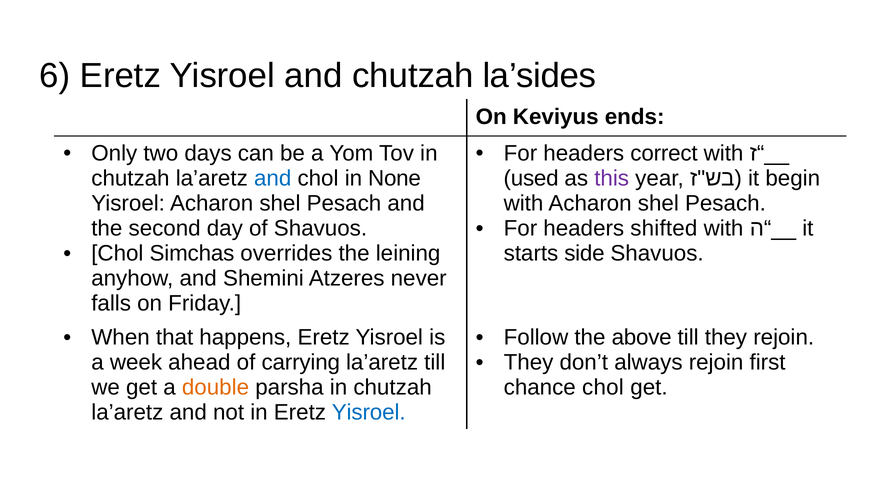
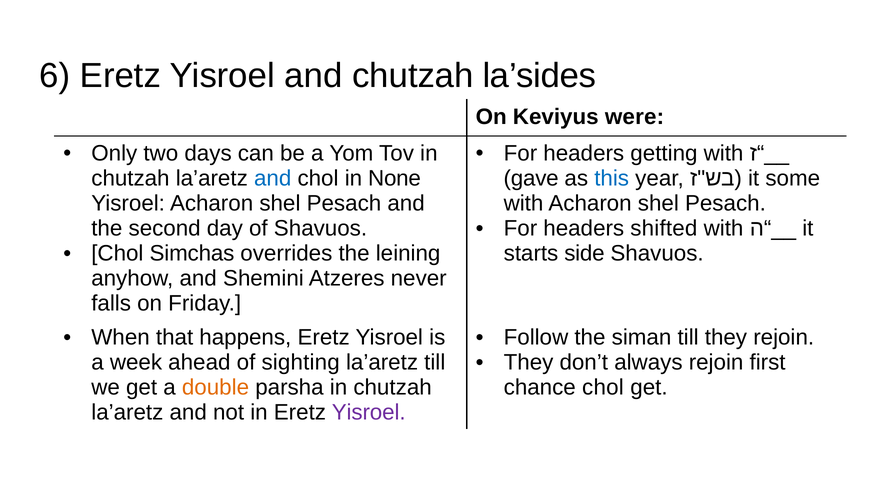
ends: ends -> were (635, 117)
correct: correct -> getting (664, 153)
used: used -> gave (531, 178)
this colour: purple -> blue (612, 178)
begin: begin -> some (793, 178)
above: above -> siman (642, 338)
carrying: carrying -> sighting (301, 363)
Yisroel colour: blue -> purple (369, 413)
